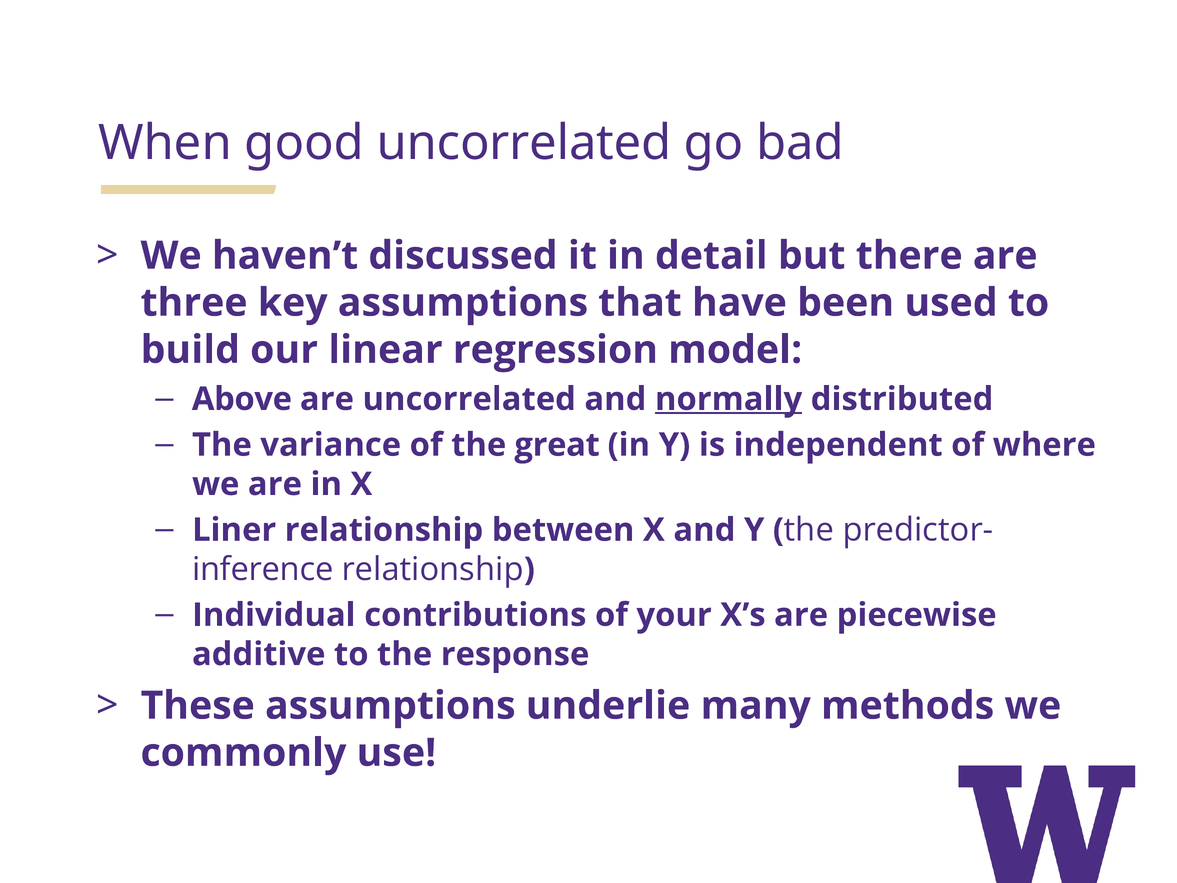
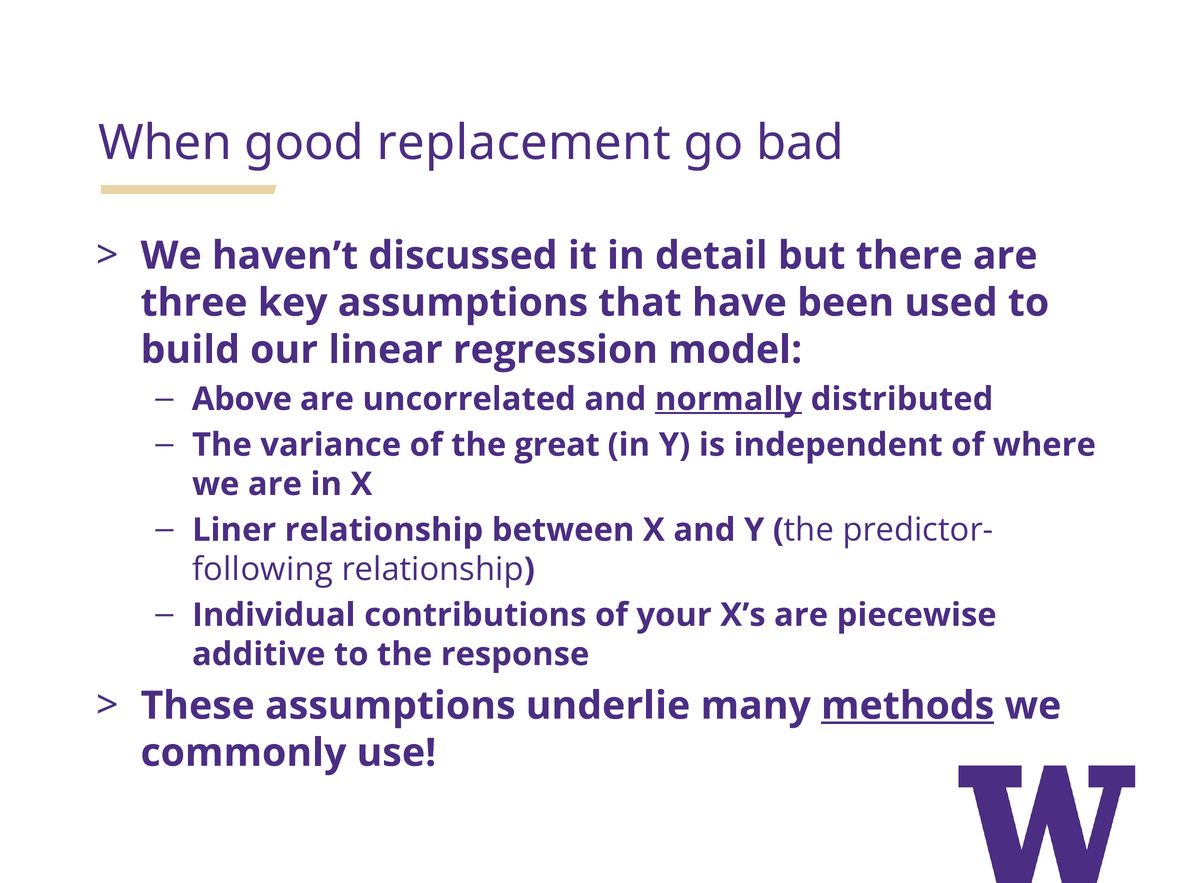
good uncorrelated: uncorrelated -> replacement (524, 143)
inference: inference -> following (262, 569)
methods underline: none -> present (908, 706)
